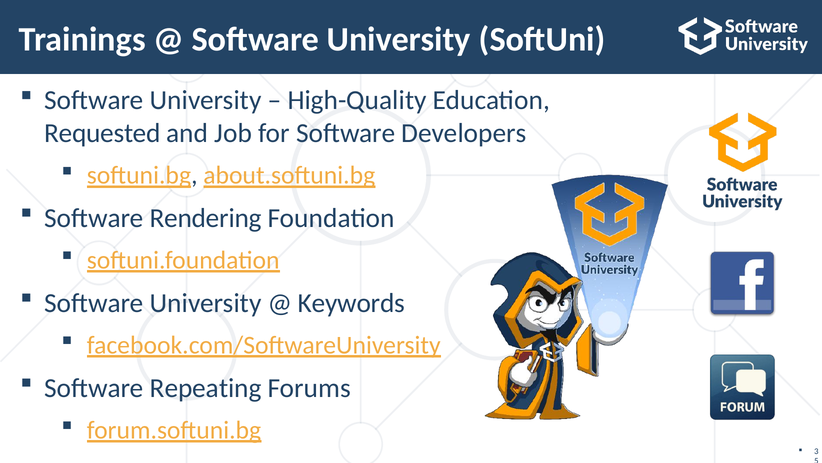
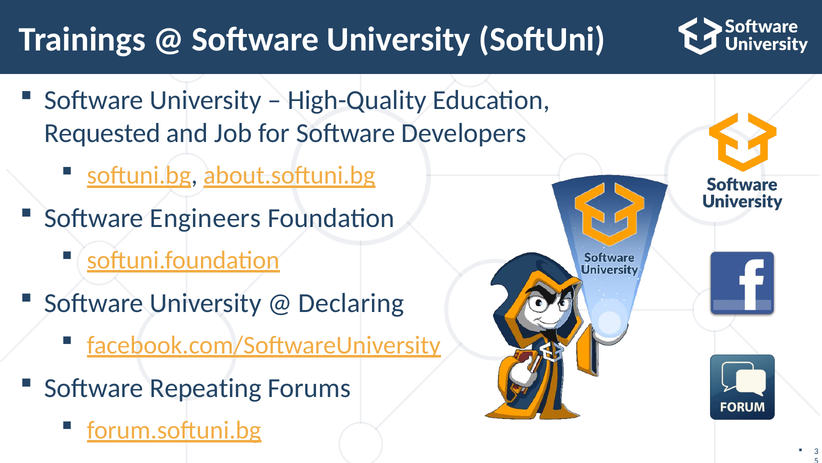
Rendering: Rendering -> Engineers (205, 218)
Keywords: Keywords -> Declaring (351, 303)
